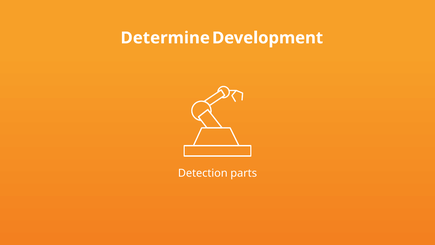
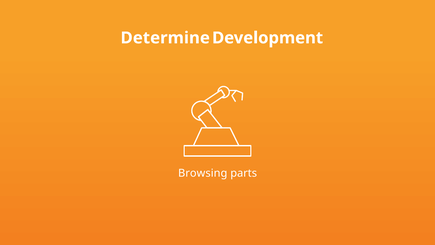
Detection: Detection -> Browsing (203, 173)
